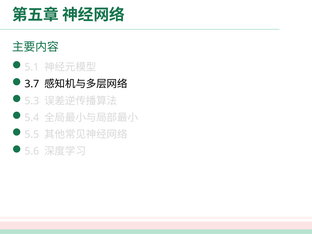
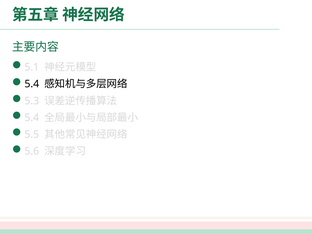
3.7: 3.7 -> 5.4 (32, 84)
